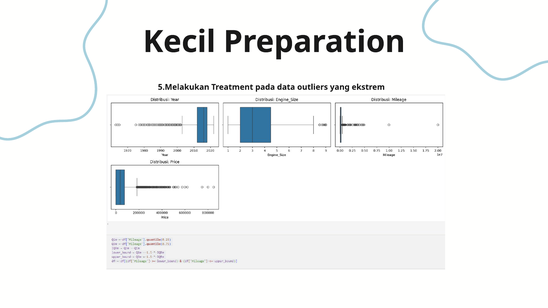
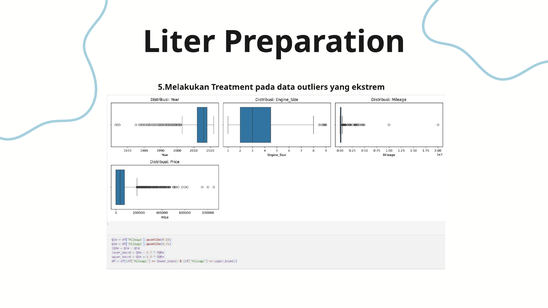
Kecil: Kecil -> Liter (179, 42)
